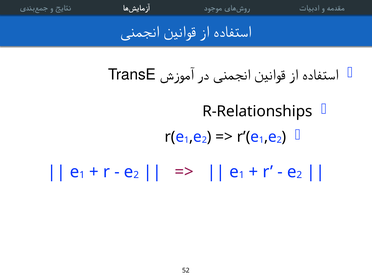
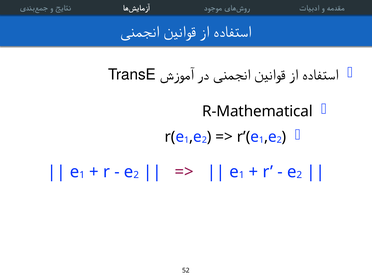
R-Relationships: R-Relationships -> R-Mathematical (257, 111)
